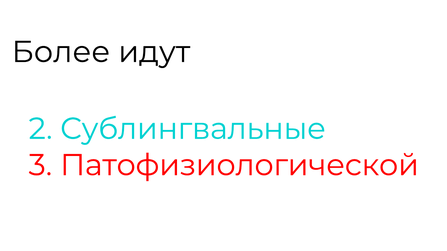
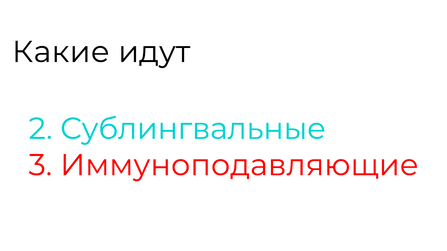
Более: Более -> Какие (61, 52)
Патофизиологической: Патофизиологической -> Иммуноподавляющие (239, 166)
